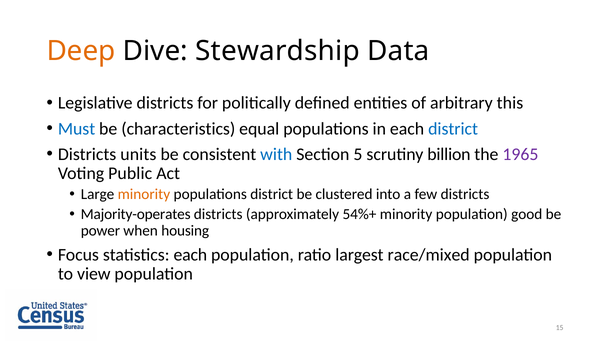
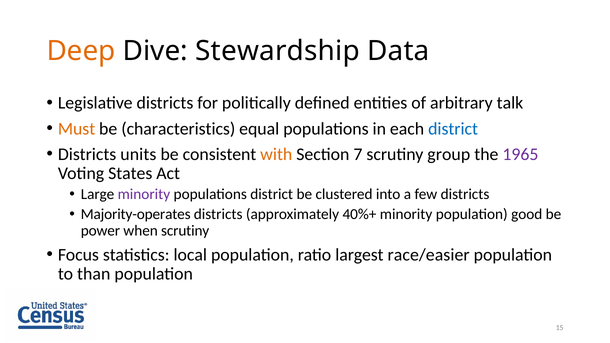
this: this -> talk (510, 103)
Must colour: blue -> orange (77, 129)
with colour: blue -> orange (276, 154)
5: 5 -> 7 (358, 154)
billion: billion -> group (449, 154)
Public: Public -> States (130, 174)
minority colour: orange -> purple (144, 195)
54%+: 54%+ -> 40%+ (359, 214)
when housing: housing -> scrutiny (185, 231)
statistics each: each -> local (190, 255)
race/mixed: race/mixed -> race/easier (429, 255)
view: view -> than (94, 274)
